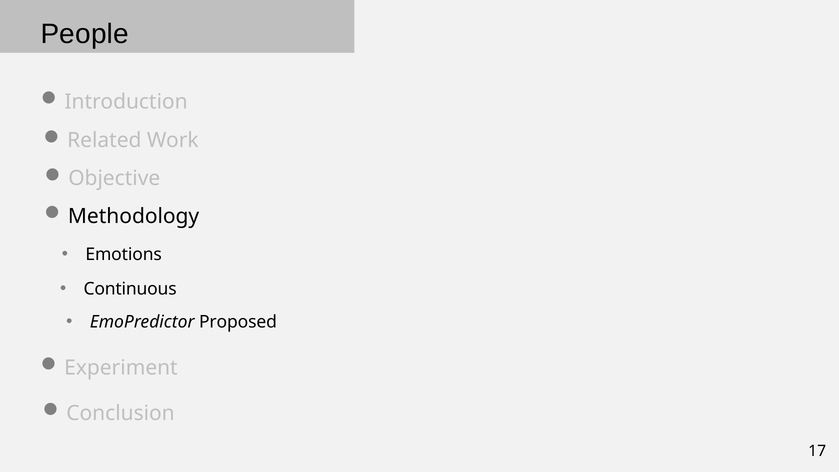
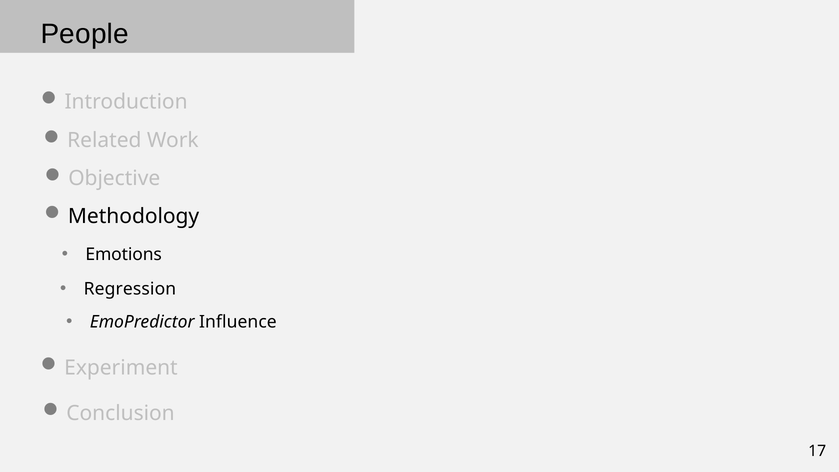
Continuous: Continuous -> Regression (130, 289)
Proposed: Proposed -> Influence (238, 322)
